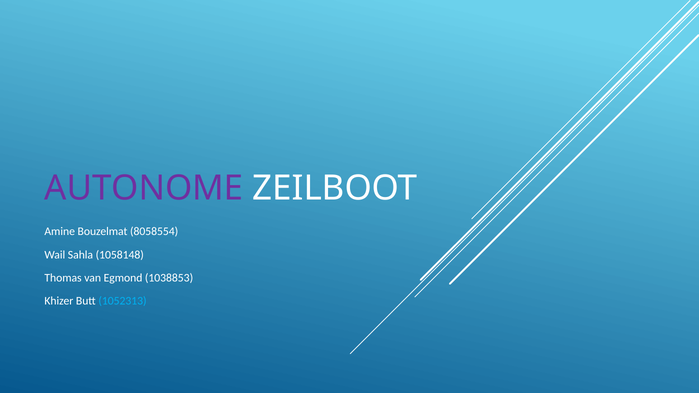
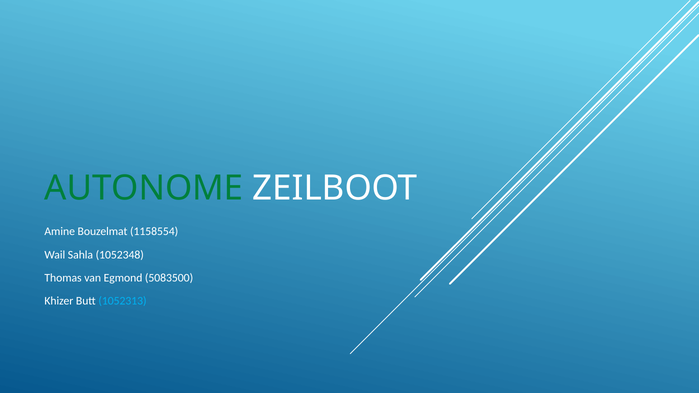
AUTONOME colour: purple -> green (144, 189)
8058554: 8058554 -> 1158554 (154, 232)
1058148: 1058148 -> 1052348 (120, 255)
1038853: 1038853 -> 5083500 (169, 278)
